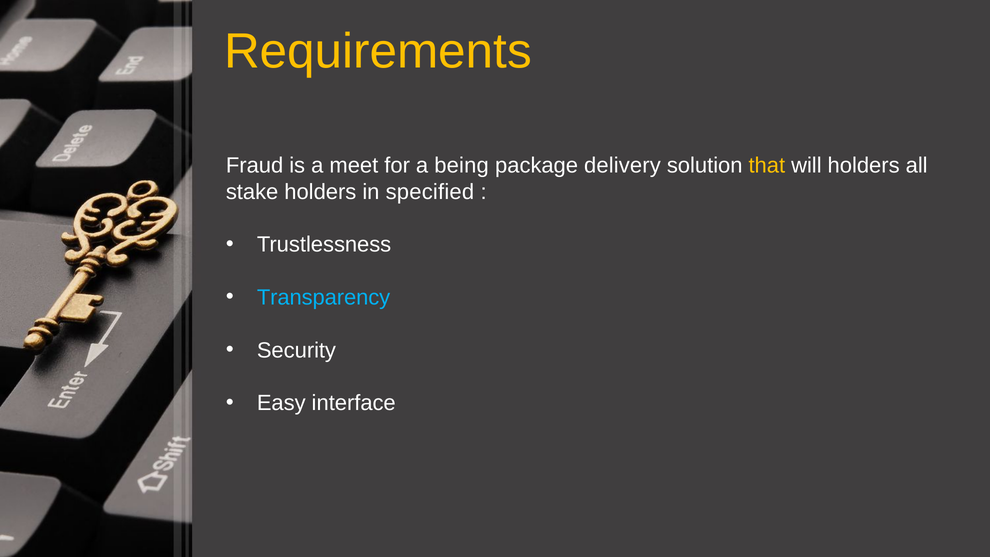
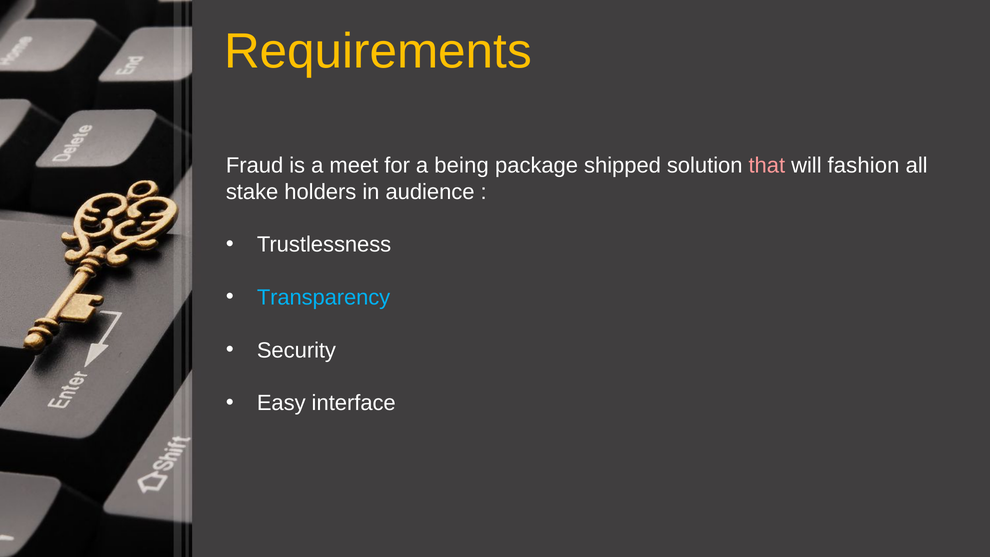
delivery: delivery -> shipped (623, 165)
that colour: yellow -> pink (767, 165)
will holders: holders -> fashion (864, 165)
specified: specified -> audience (430, 192)
